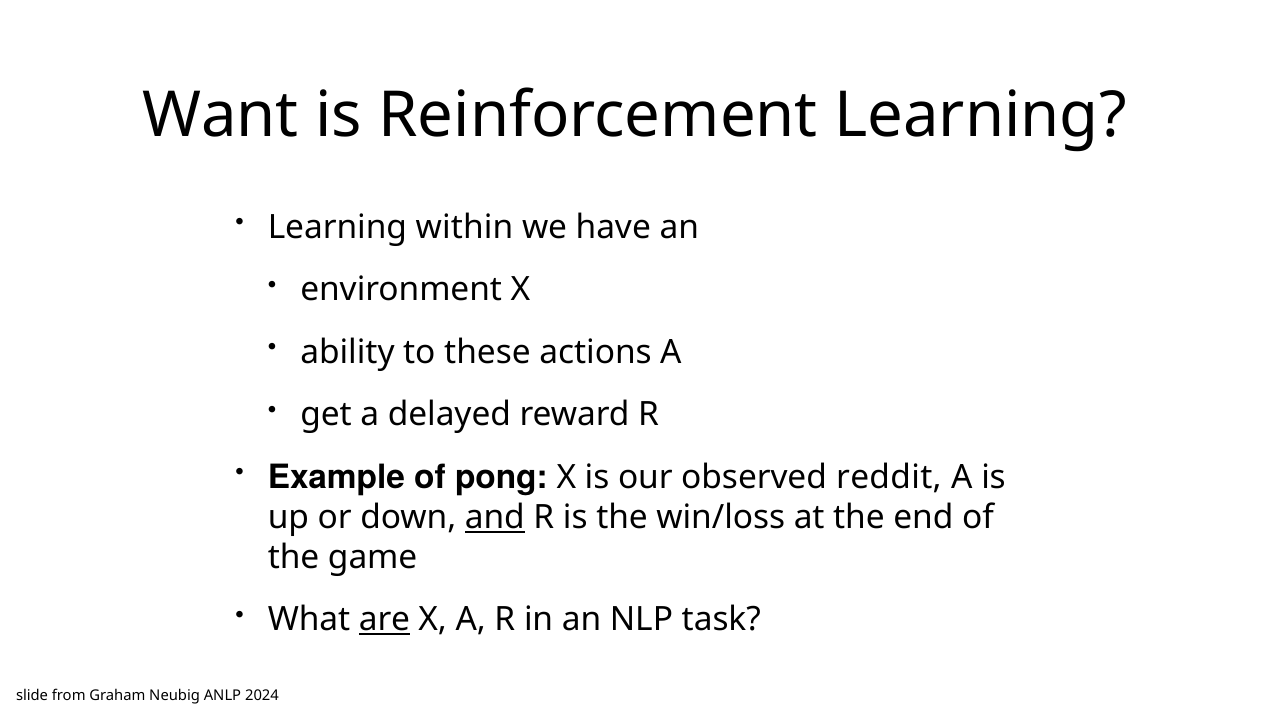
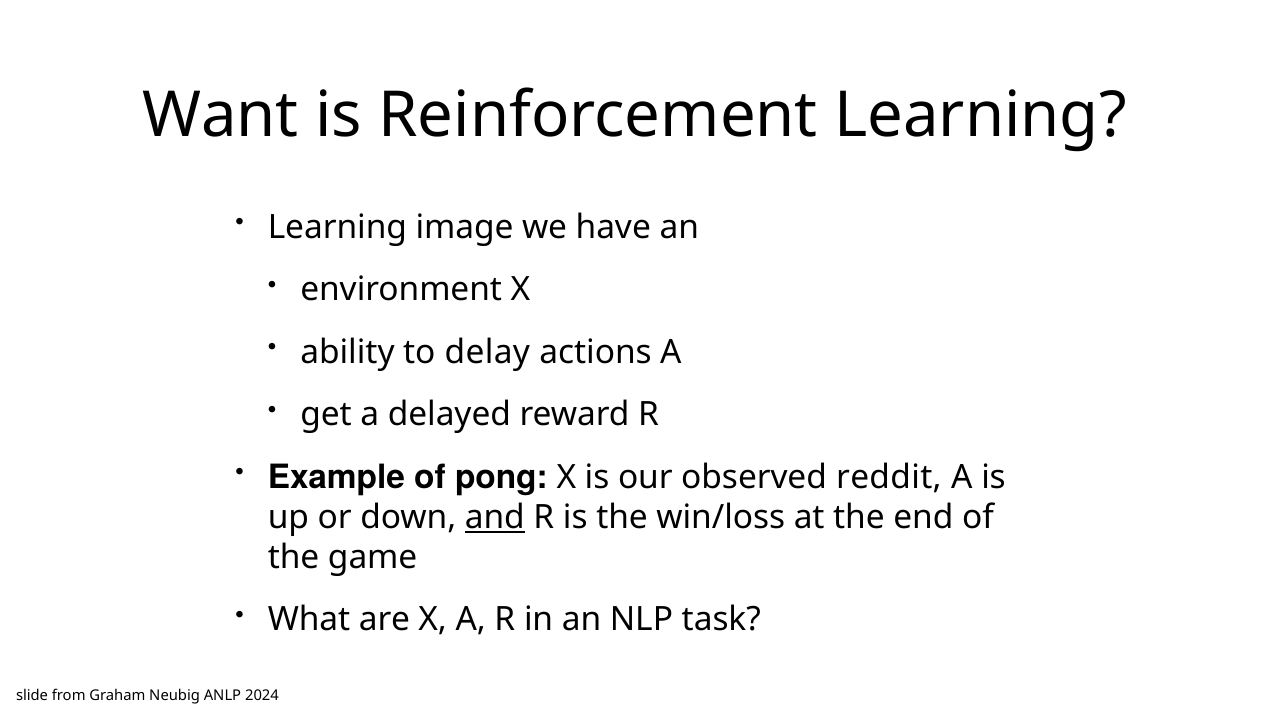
within: within -> image (465, 227)
these: these -> delay (487, 352)
are underline: present -> none (384, 620)
